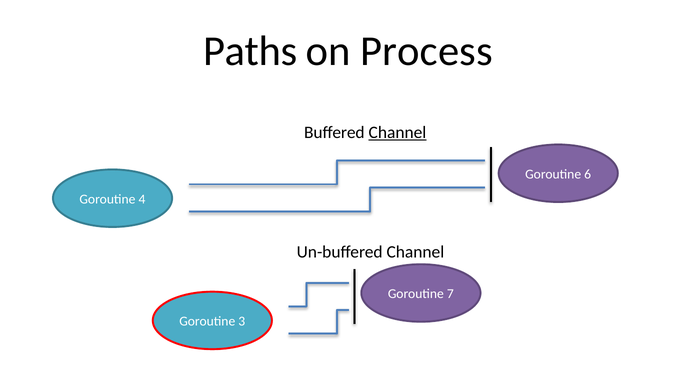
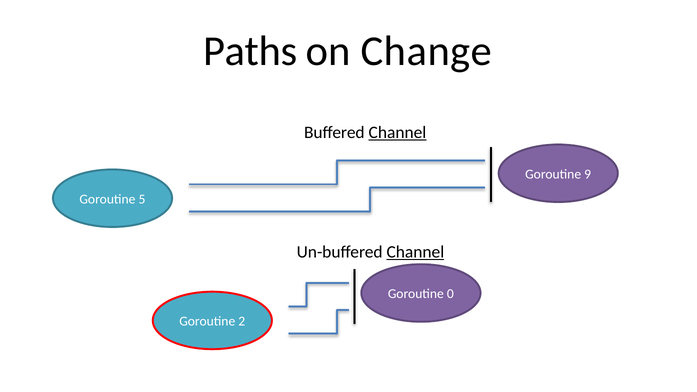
Process: Process -> Change (426, 51)
6: 6 -> 9 (588, 174)
4: 4 -> 5 (142, 199)
Channel underline: none -> present (415, 252)
7: 7 -> 0 (450, 294)
3: 3 -> 2 (242, 321)
